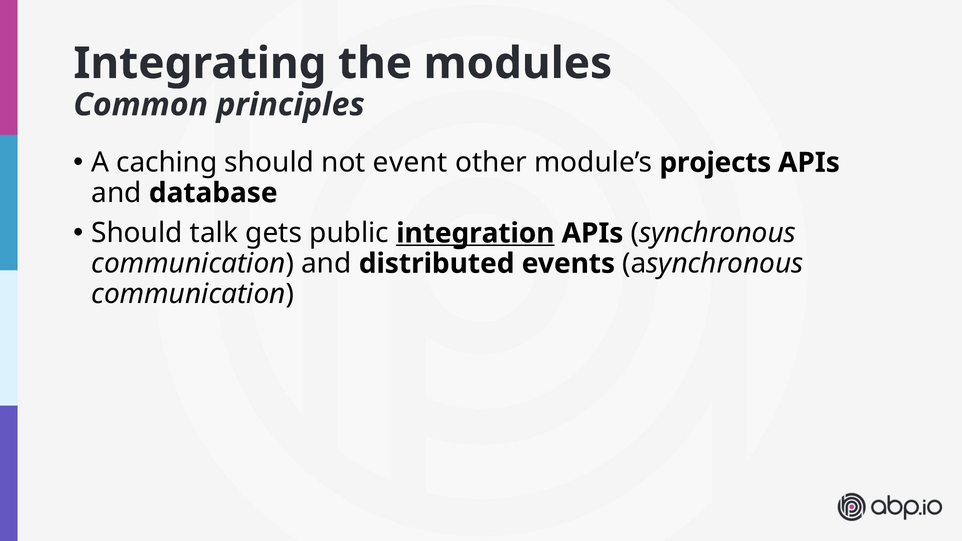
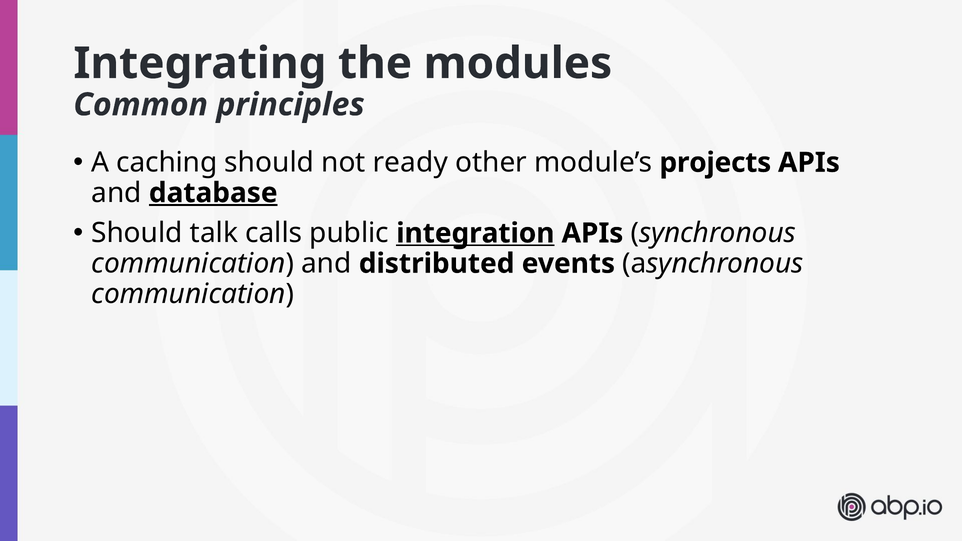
event: event -> ready (410, 163)
database underline: none -> present (213, 193)
gets: gets -> calls (274, 233)
